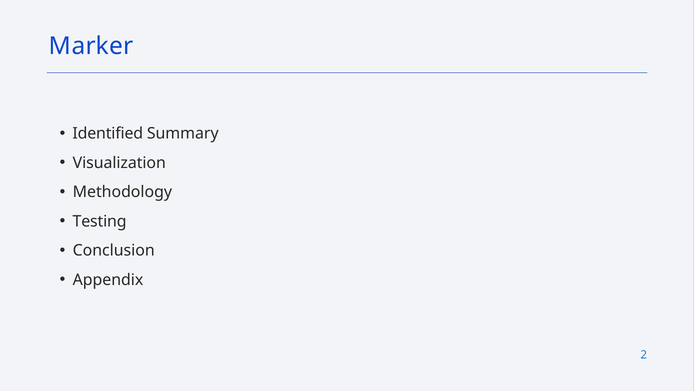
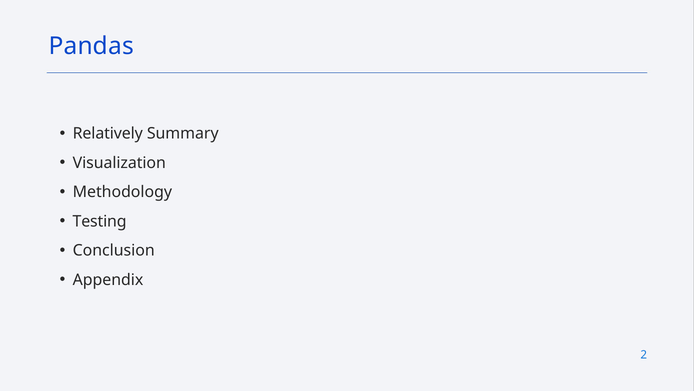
Marker: Marker -> Pandas (91, 46)
Identified: Identified -> Relatively (108, 133)
